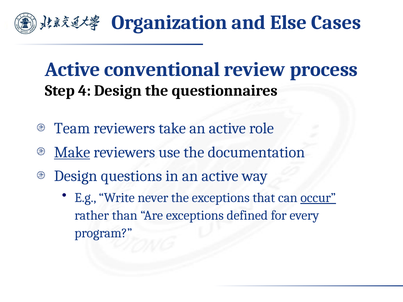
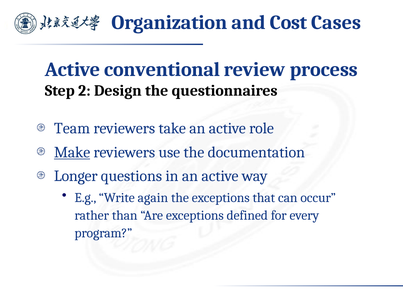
Else: Else -> Cost (289, 23)
4: 4 -> 2 (84, 91)
Design: Design -> Longer (76, 176)
never: never -> again (153, 198)
occur underline: present -> none (318, 198)
